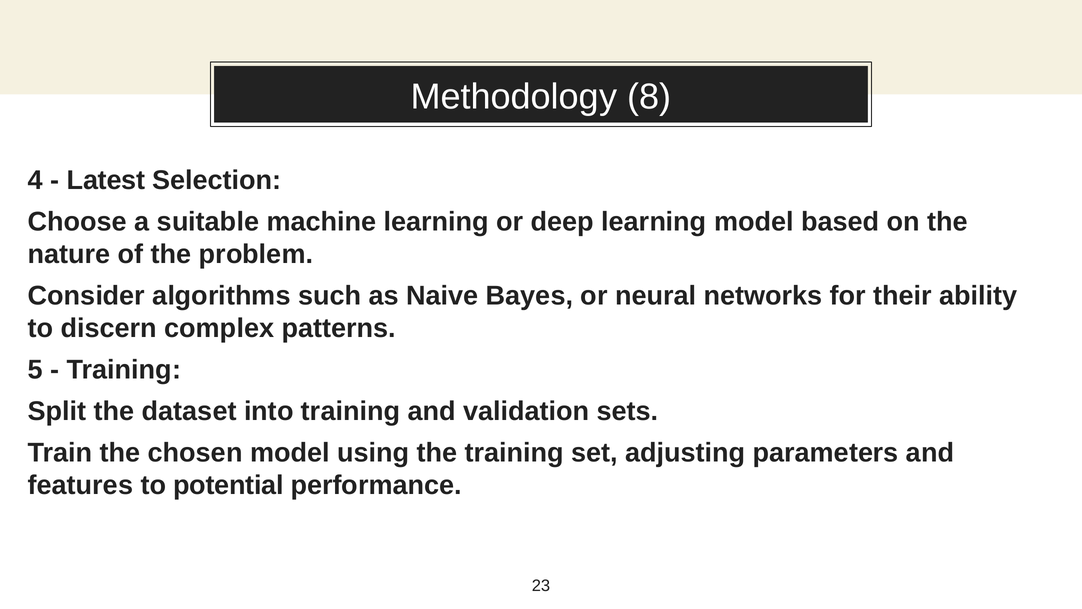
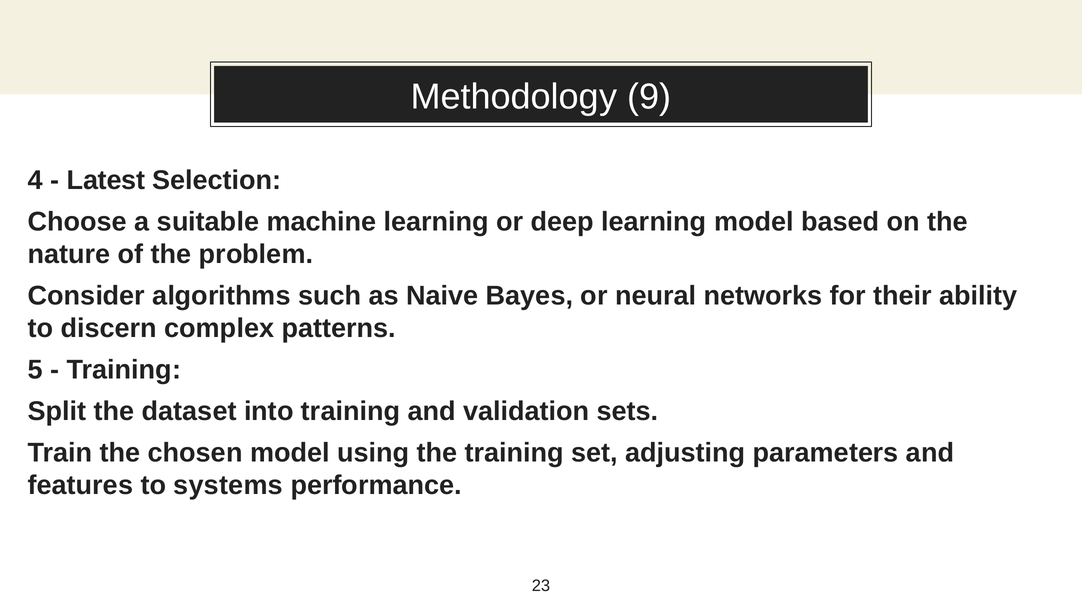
8: 8 -> 9 (649, 97)
potential: potential -> systems (228, 485)
